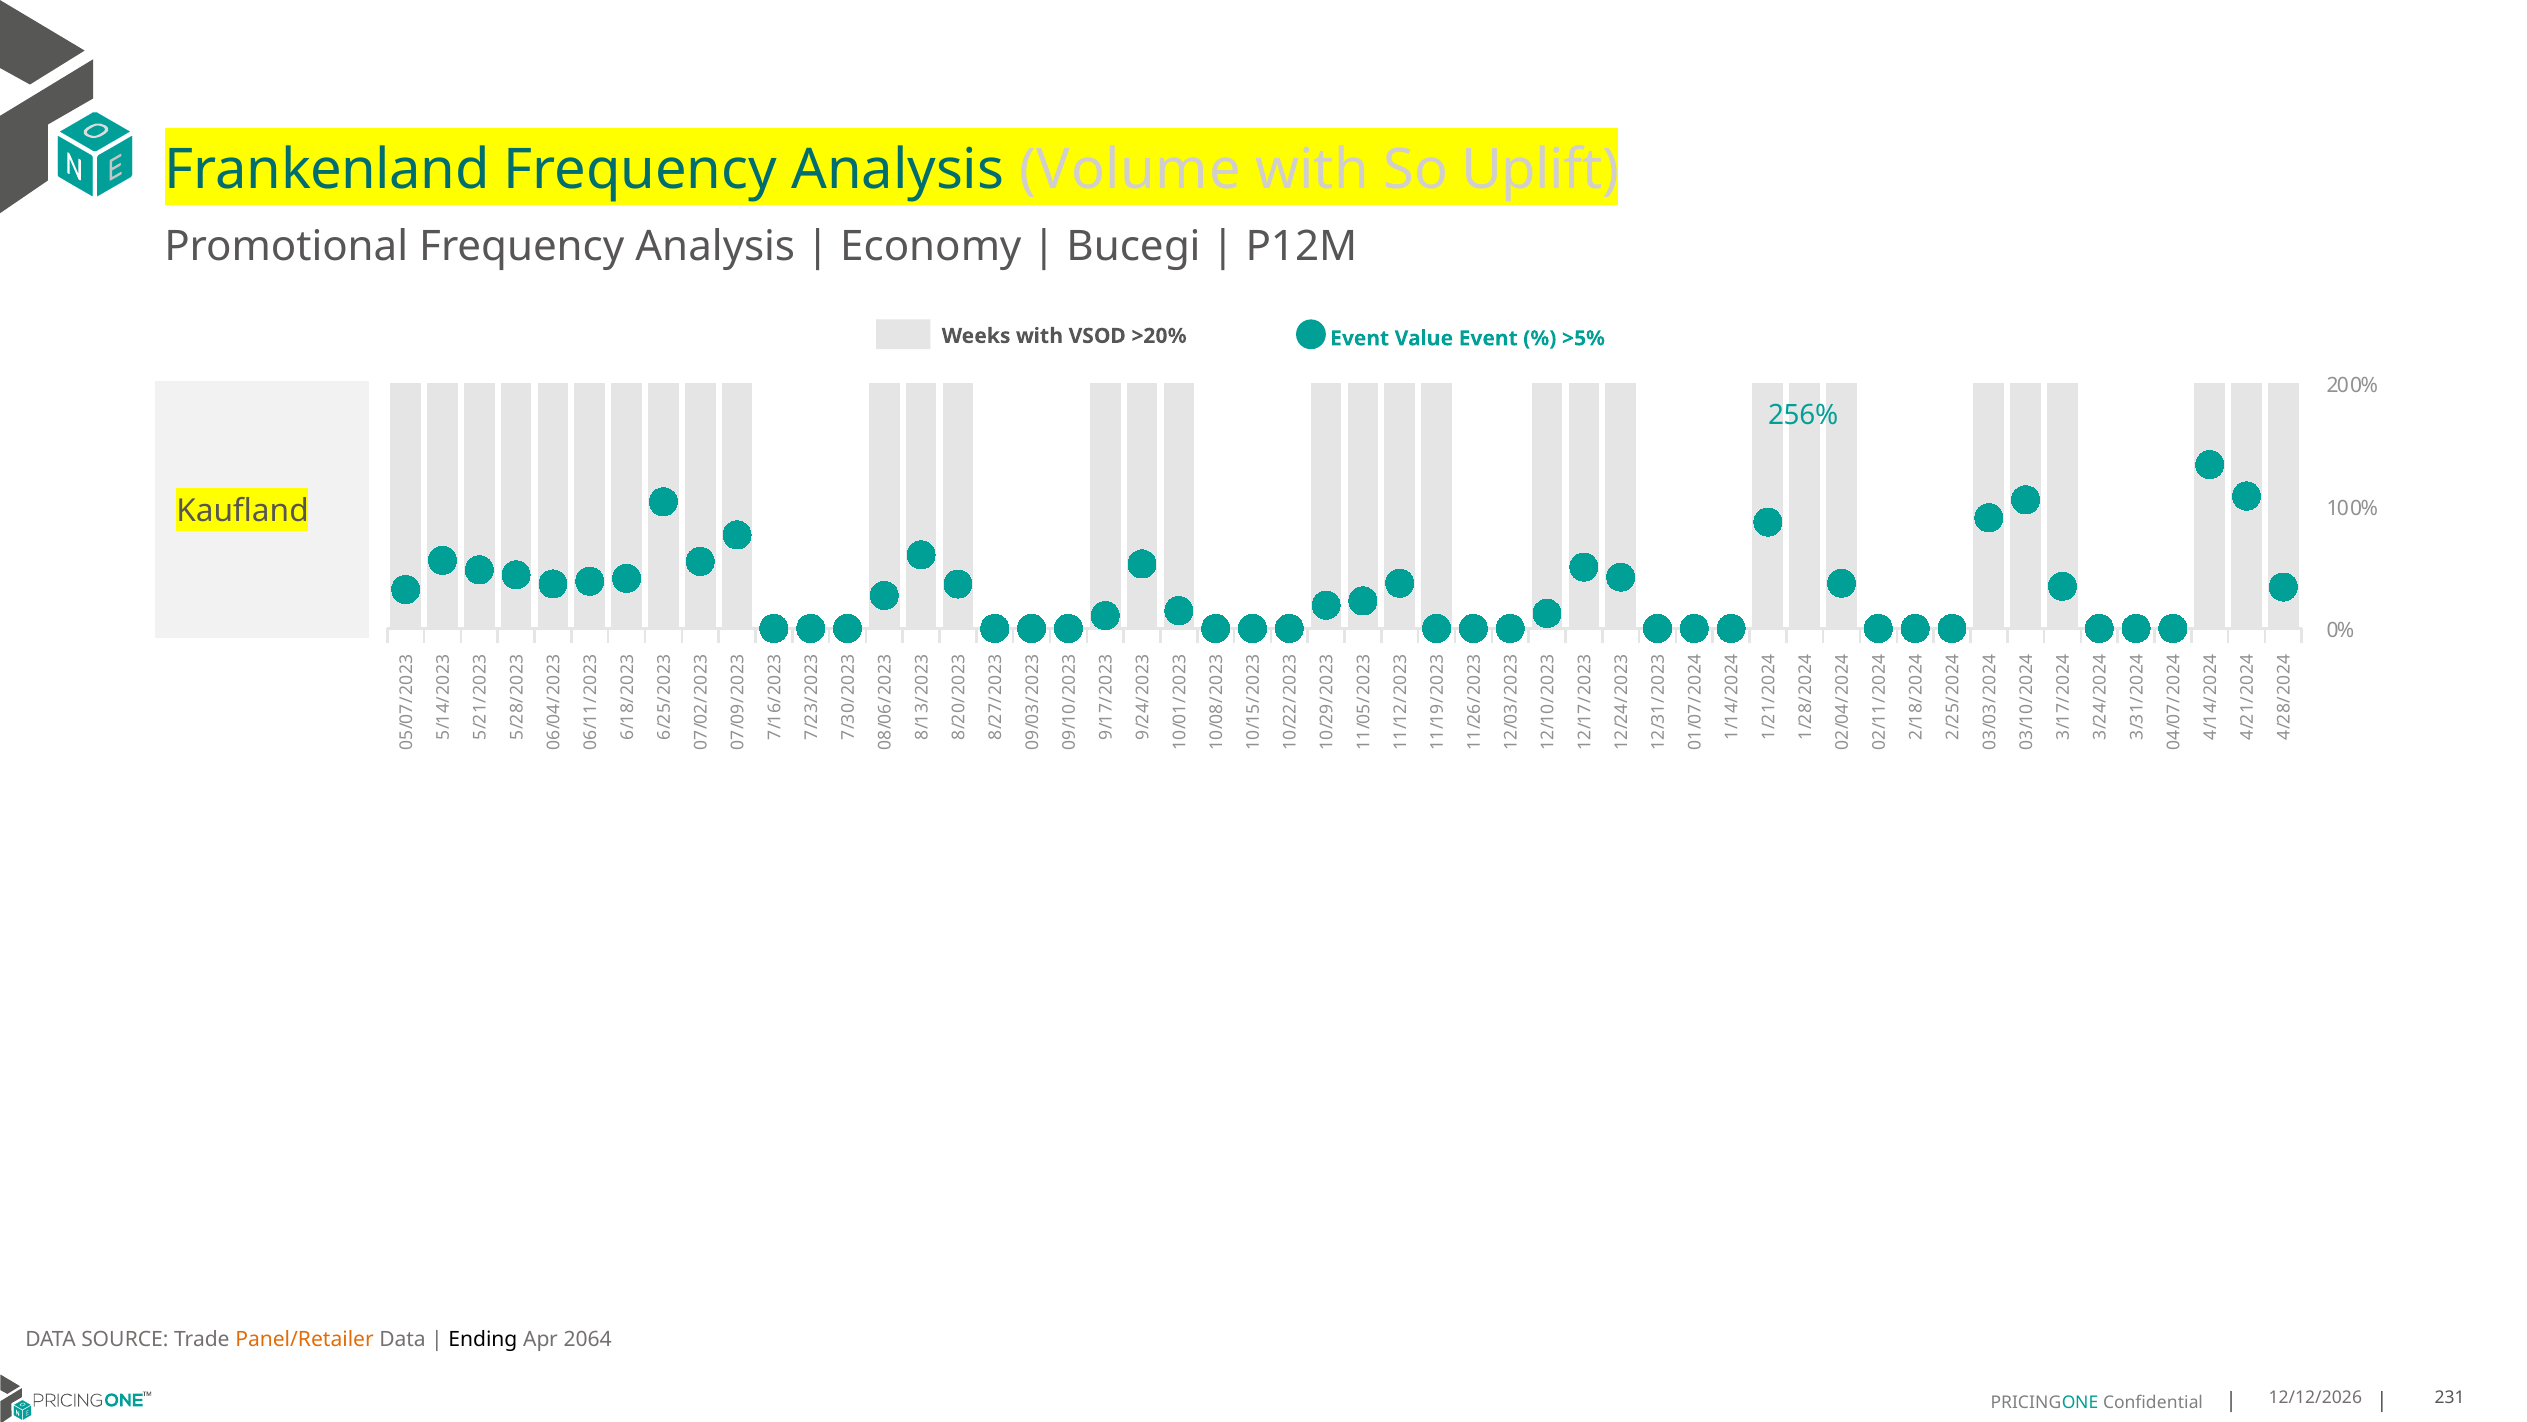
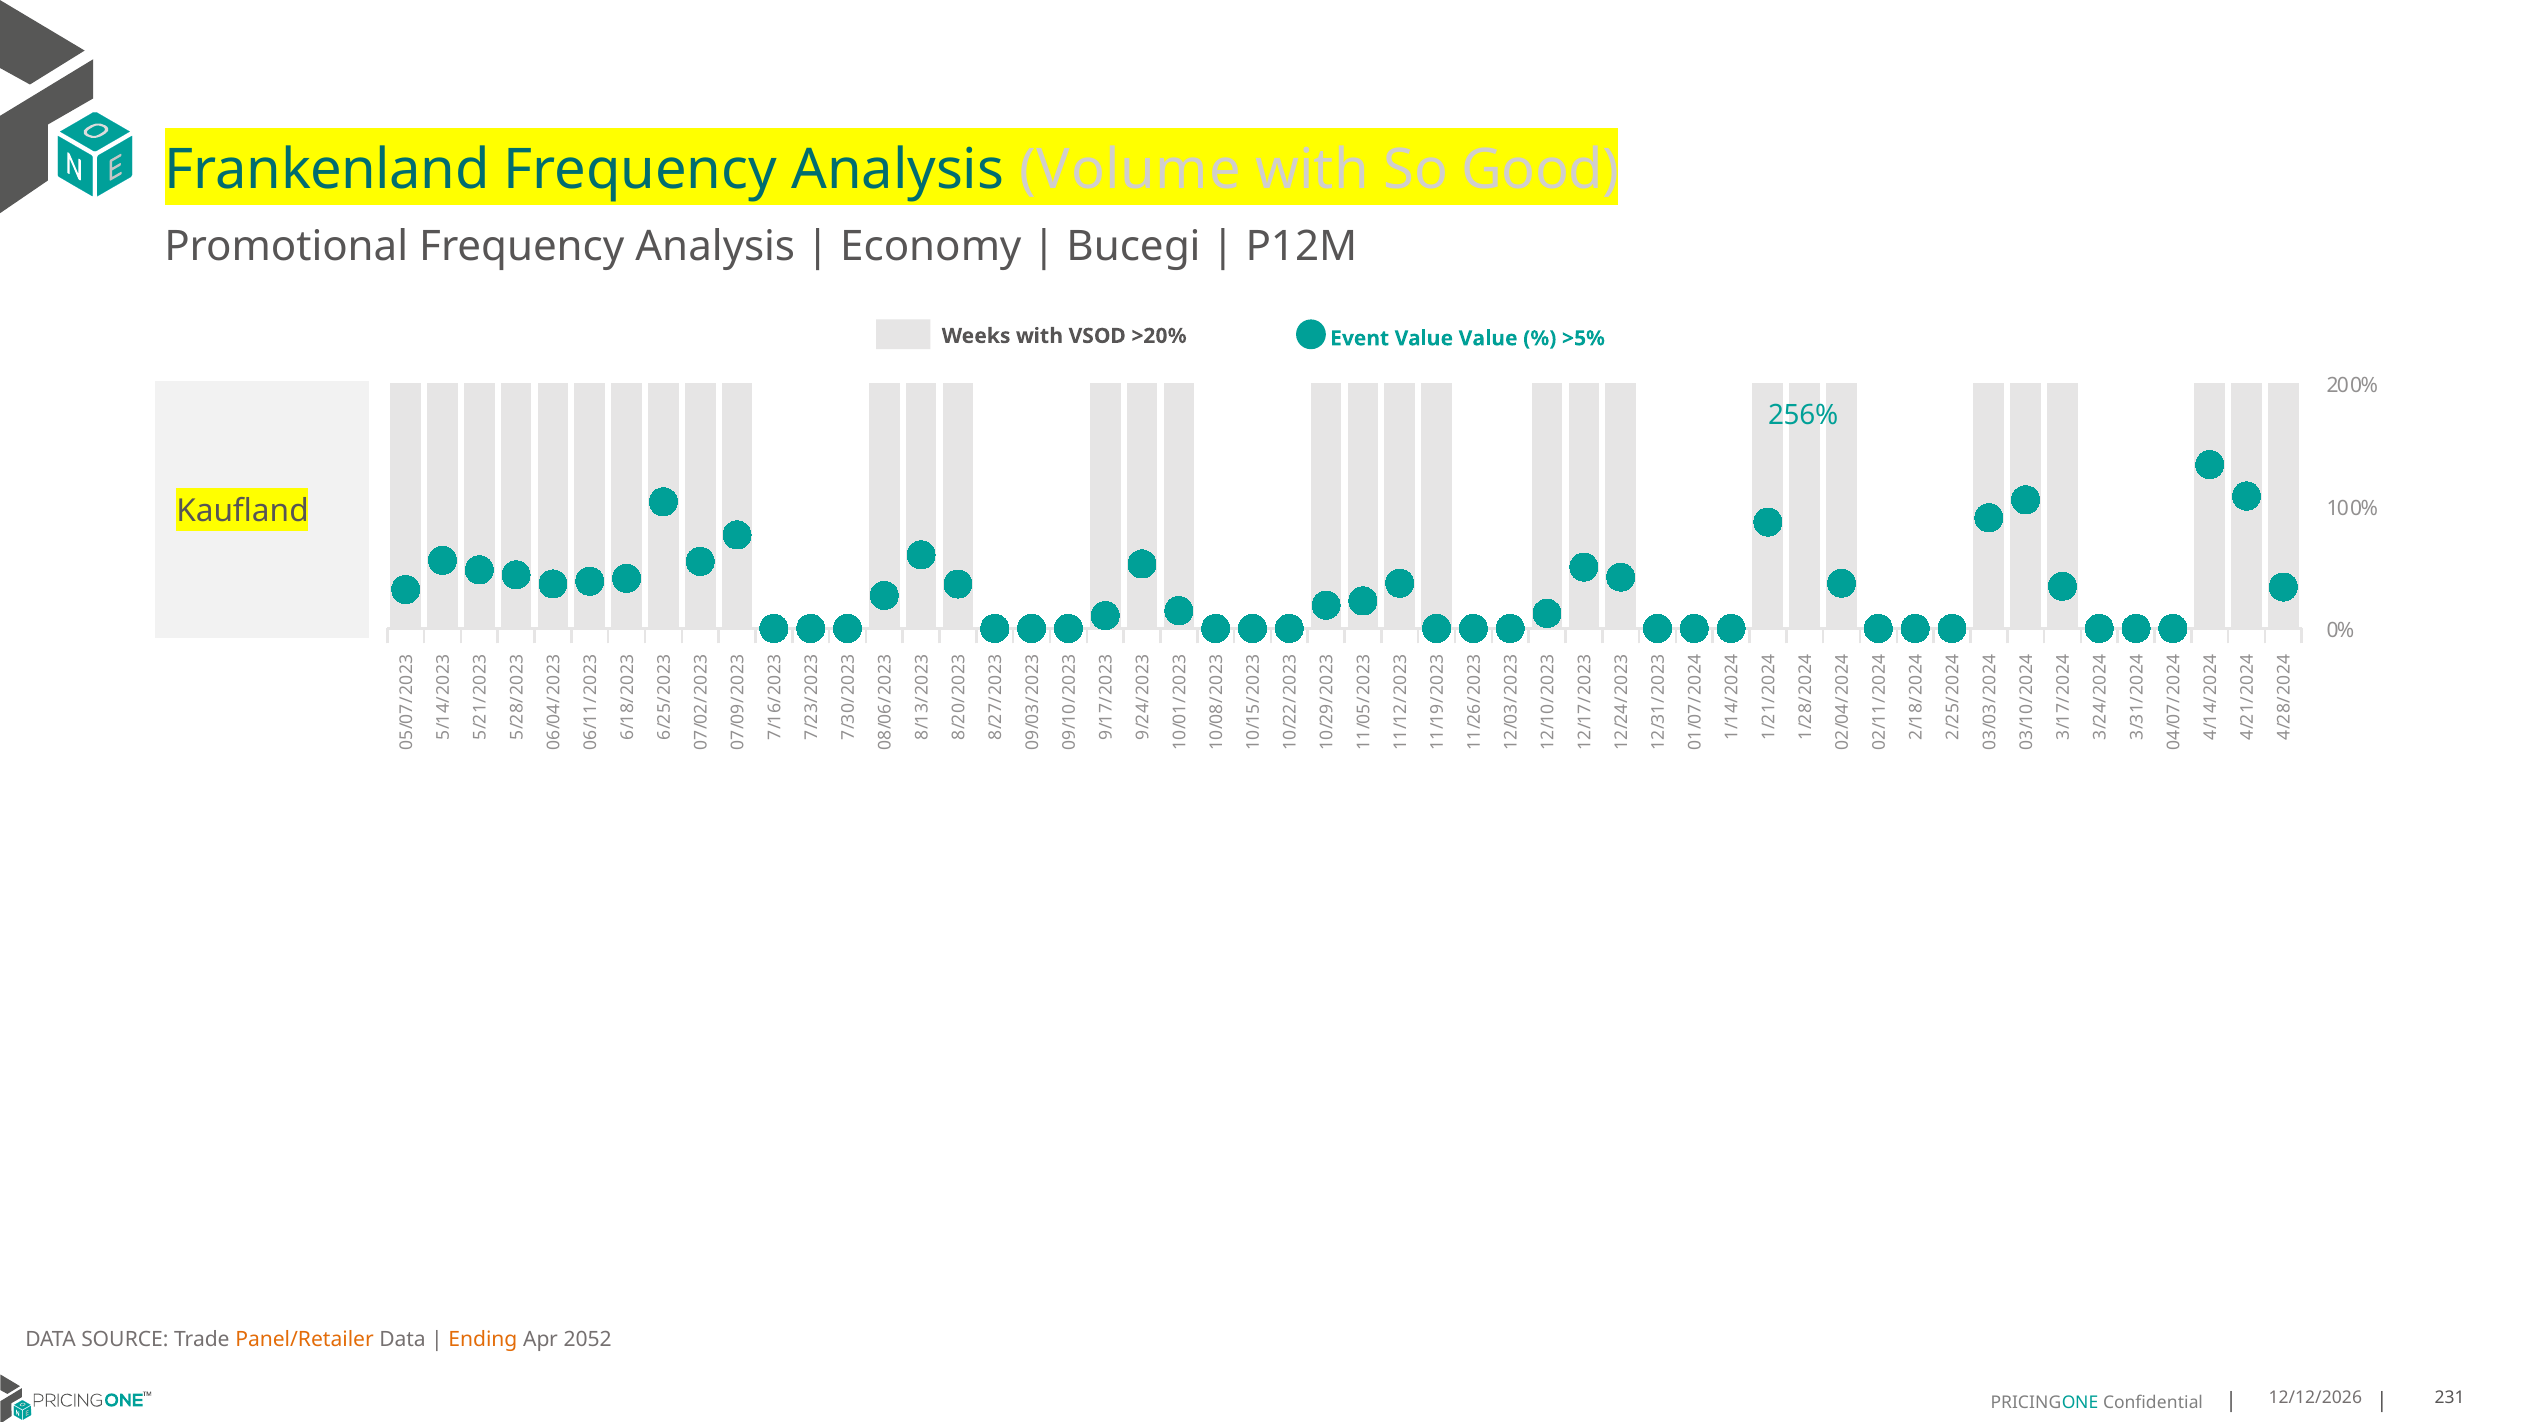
Uplift: Uplift -> Good (1540, 170)
Value Event: Event -> Value (1488, 338)
Ending colour: black -> orange (483, 1339)
2064: 2064 -> 2052 (588, 1339)
